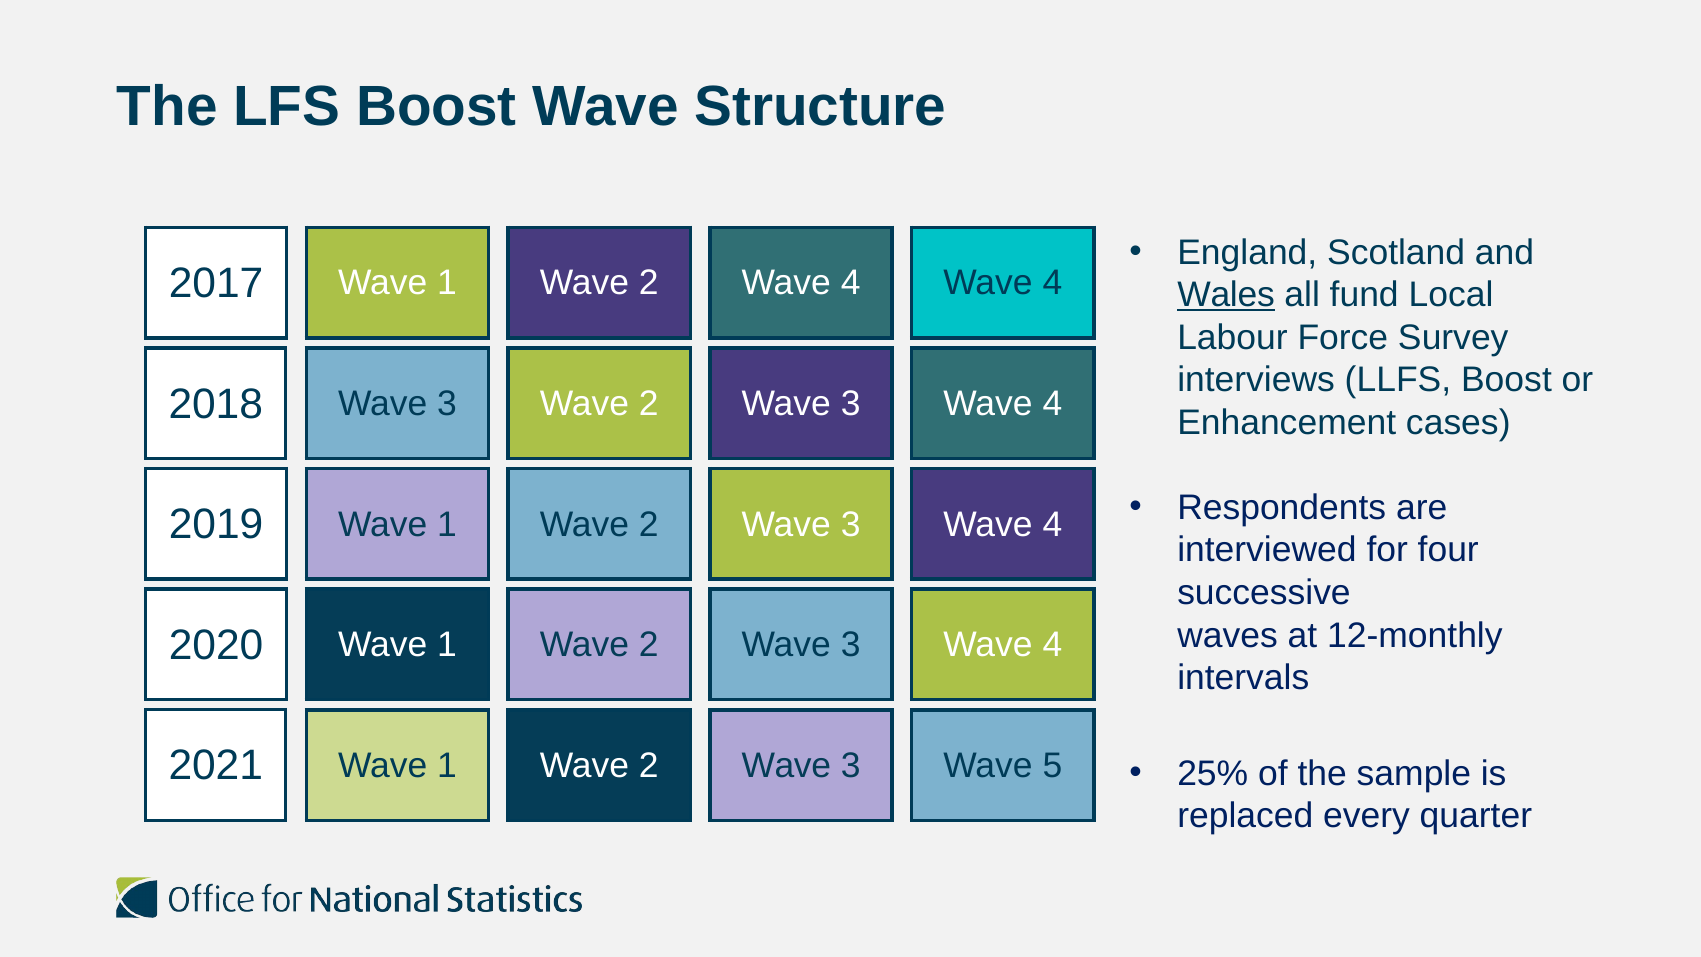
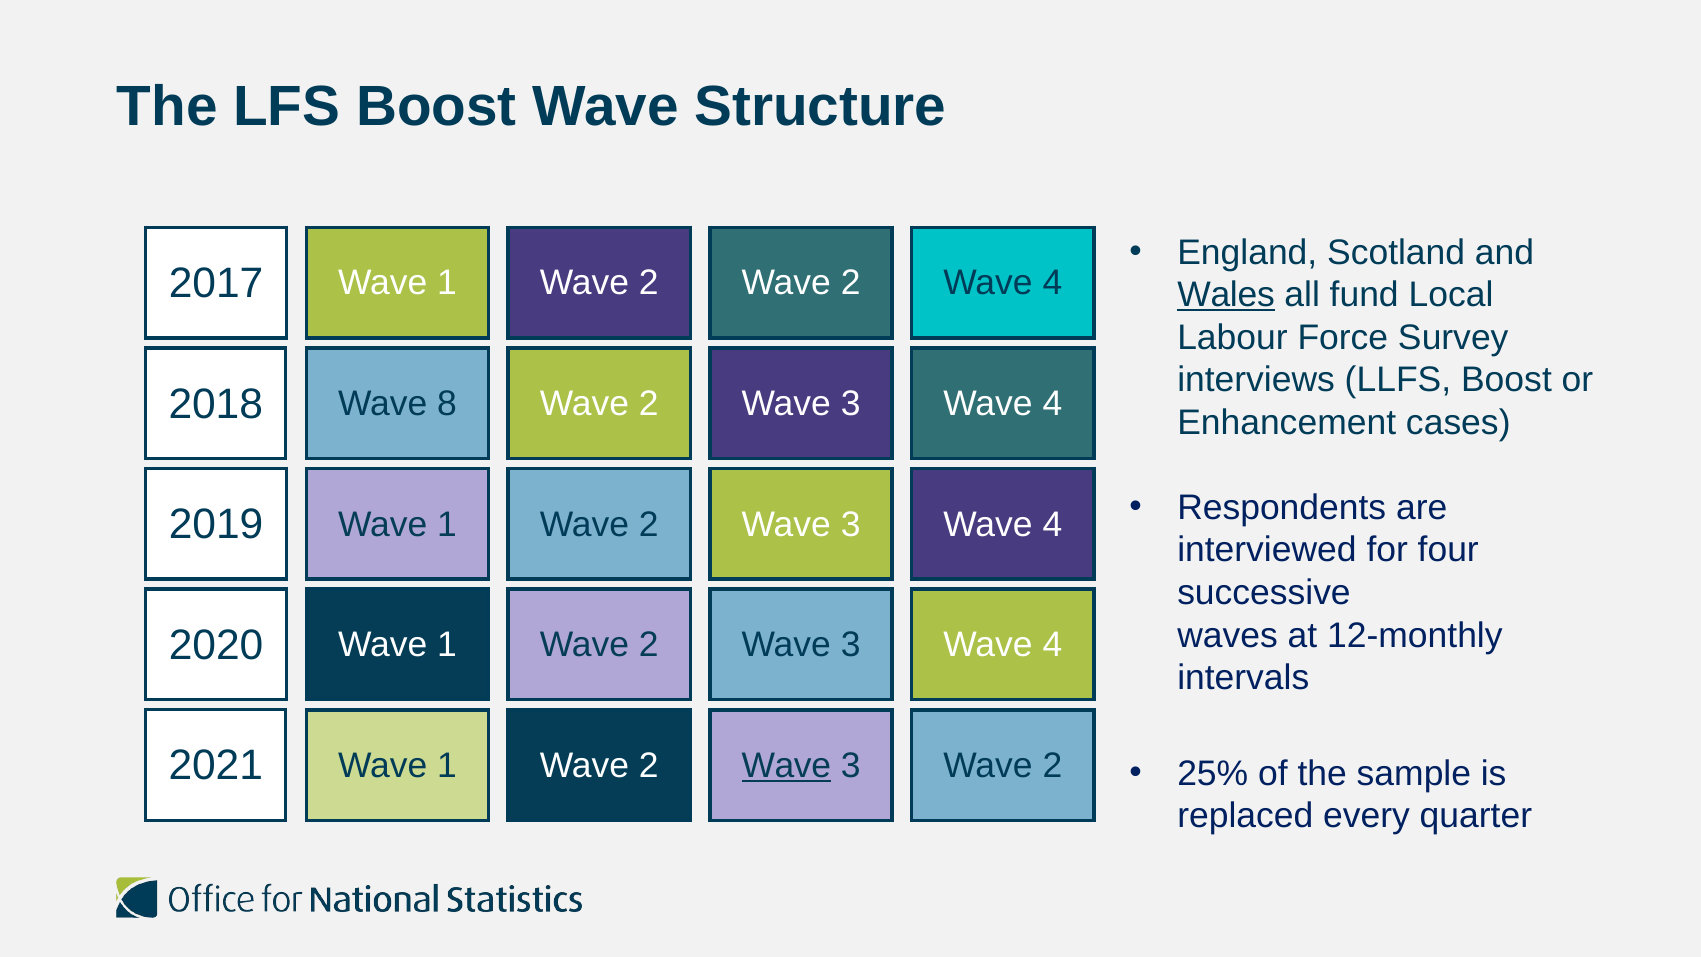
4: 4 -> 2 (851, 283)
3: 3 -> 8 (447, 404)
Wave underline: none -> present (786, 765)
5: 5 -> 2 (1052, 765)
